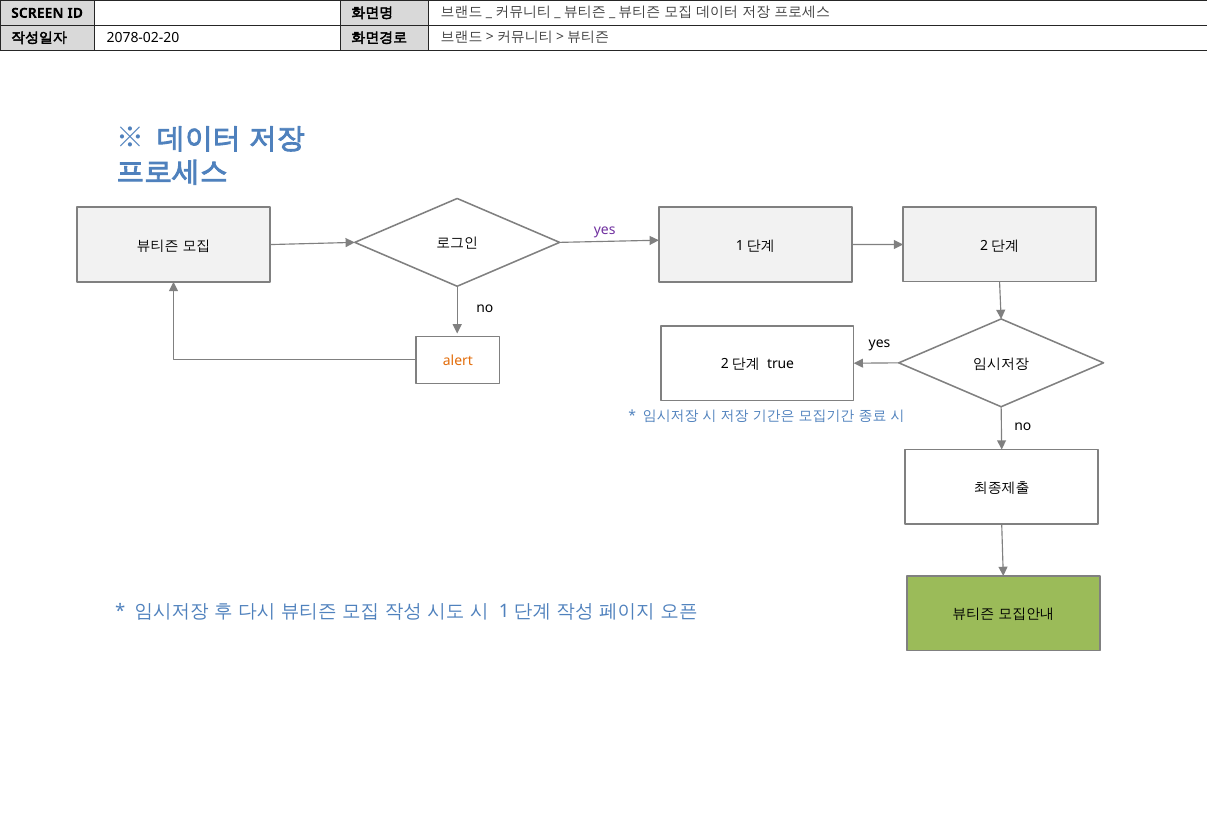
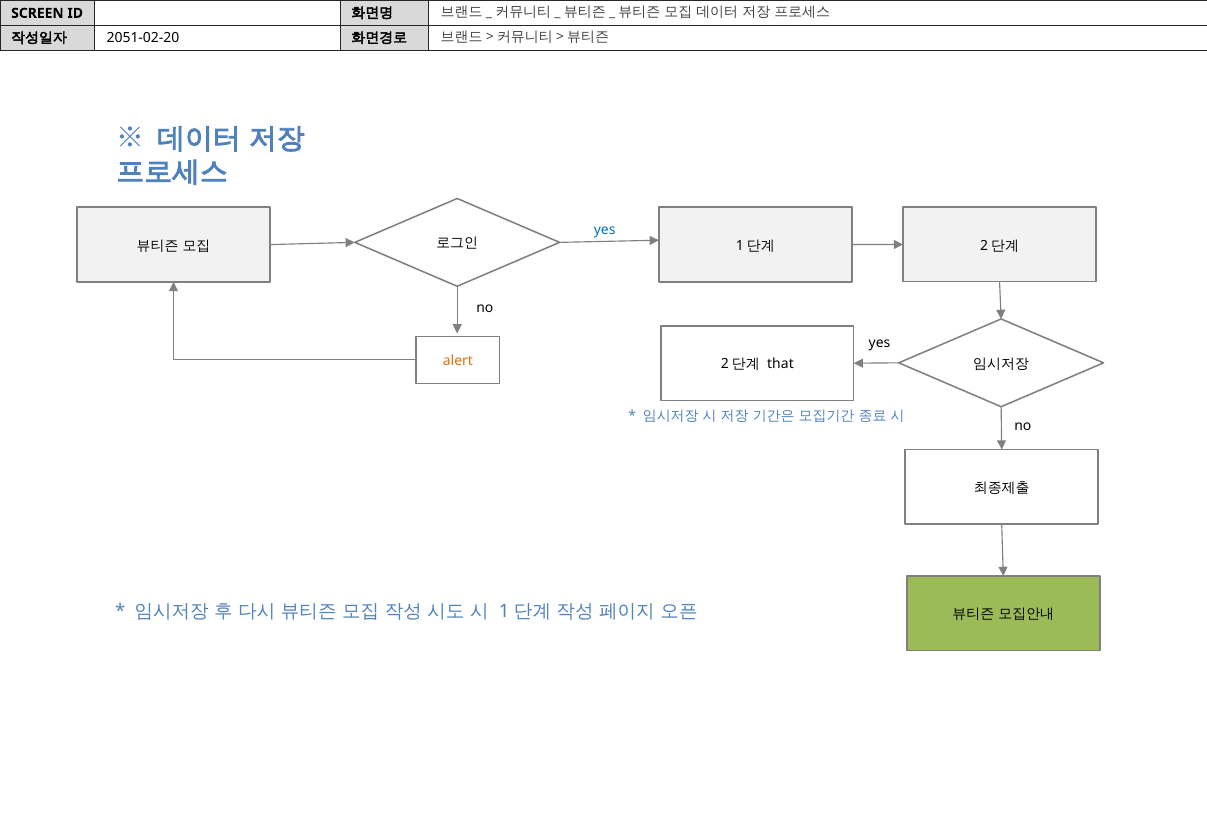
2078-02-20: 2078-02-20 -> 2051-02-20 (143, 38)
yes colour: purple -> blue (605, 229)
true: true -> that (780, 364)
